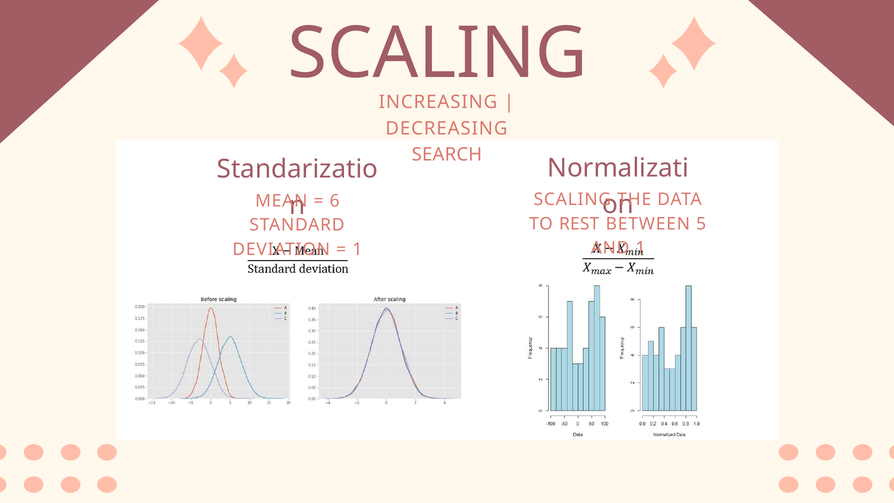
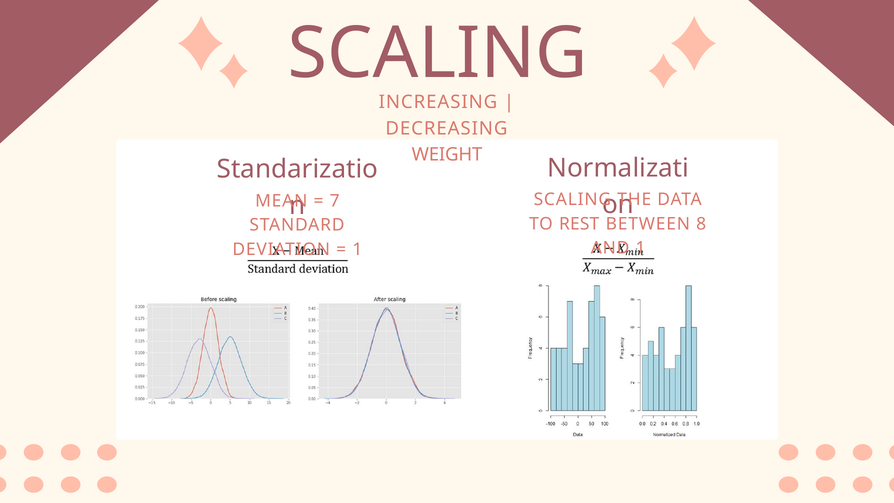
SEARCH: SEARCH -> WEIGHT (447, 154)
6: 6 -> 7 (335, 201)
5: 5 -> 8 (701, 224)
